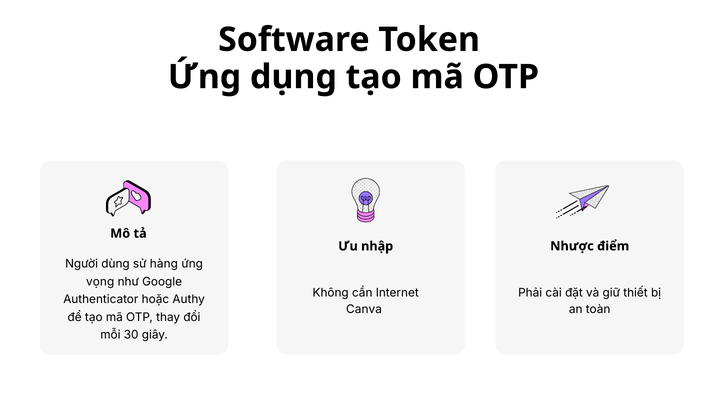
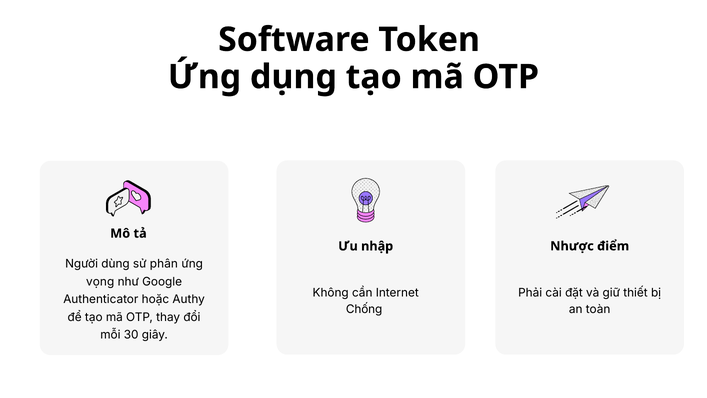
hàng: hàng -> phân (164, 264)
Canva: Canva -> Chống (364, 309)
